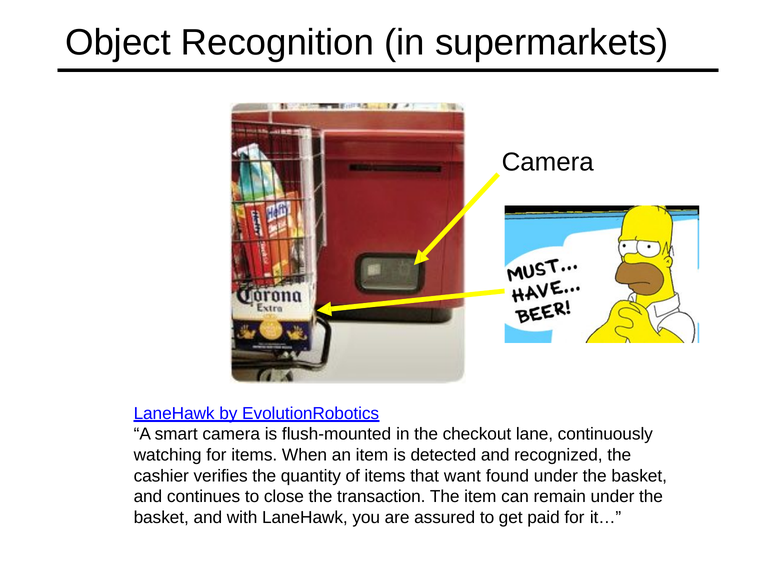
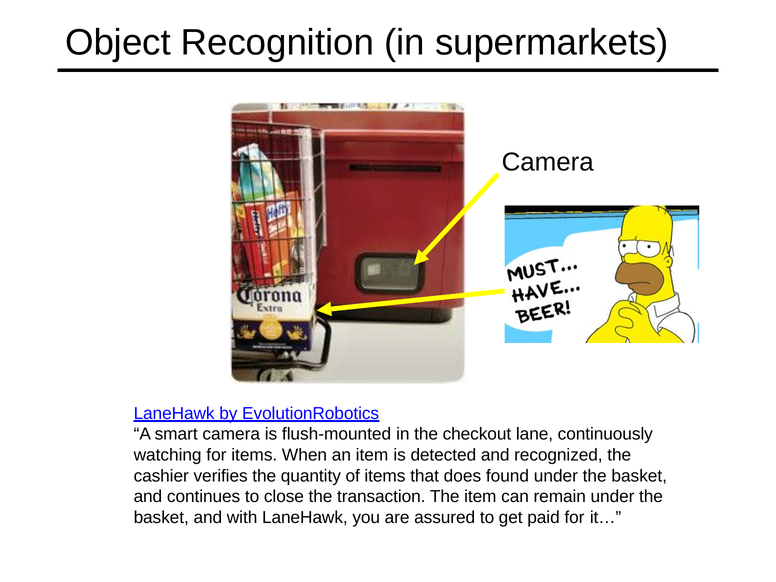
want: want -> does (462, 475)
